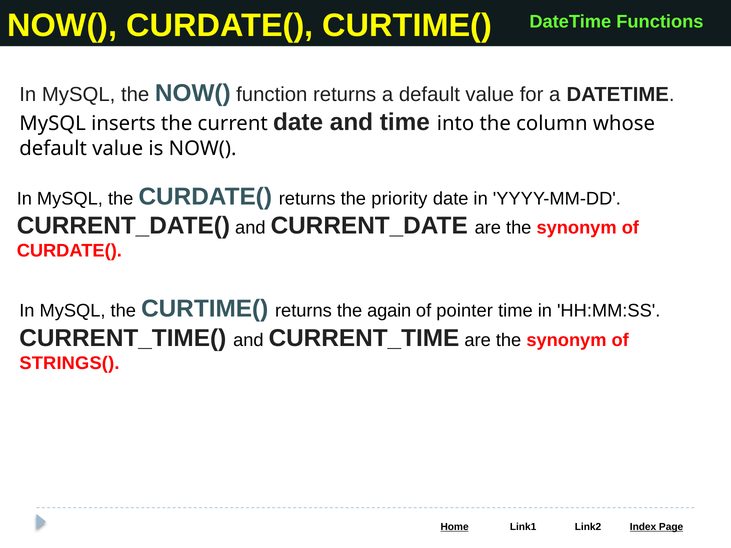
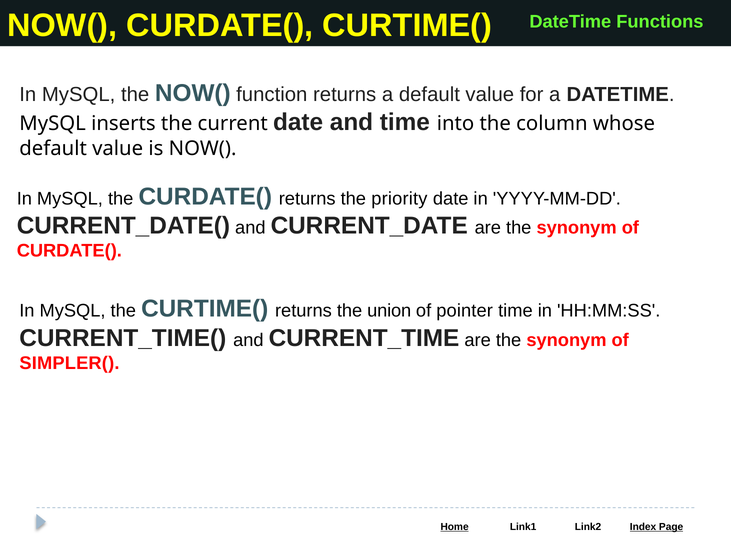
again: again -> union (389, 311)
STRINGS(: STRINGS( -> SIMPLER( (69, 363)
